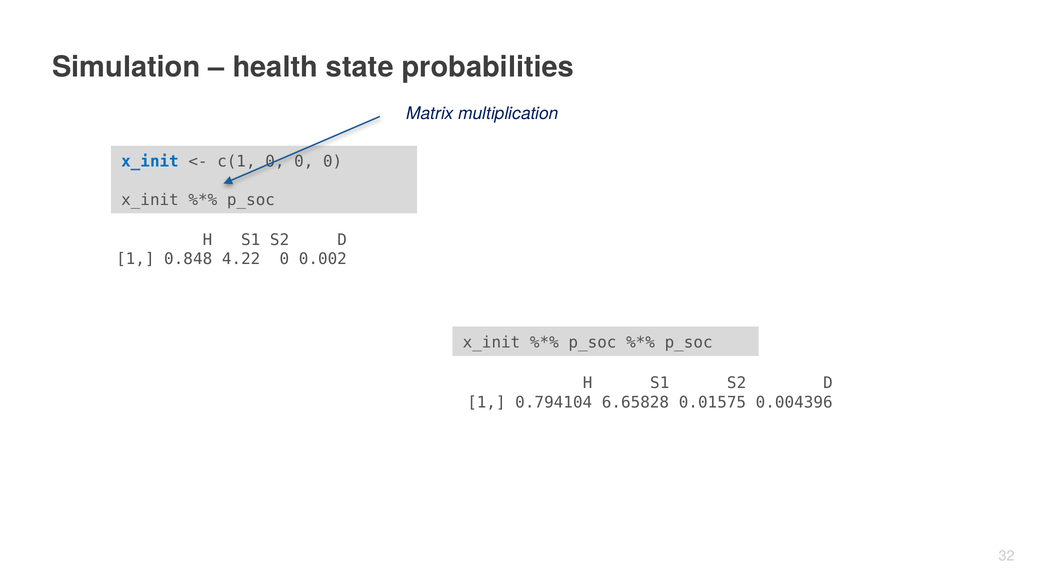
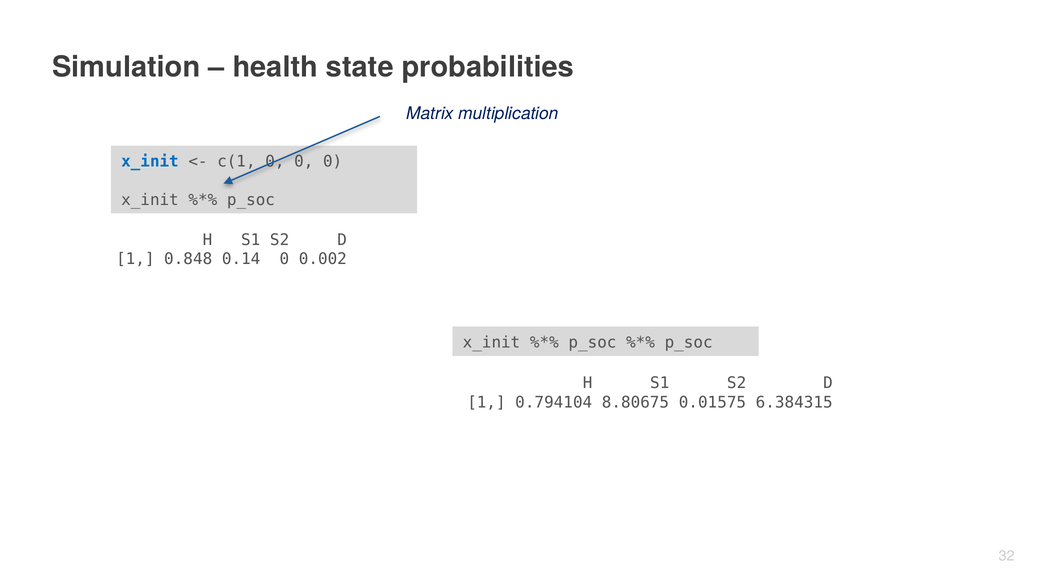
4.22: 4.22 -> 0.14 (241, 259)
6.65828: 6.65828 -> 8.80675 (635, 402)
0.004396: 0.004396 -> 6.384315 (794, 402)
